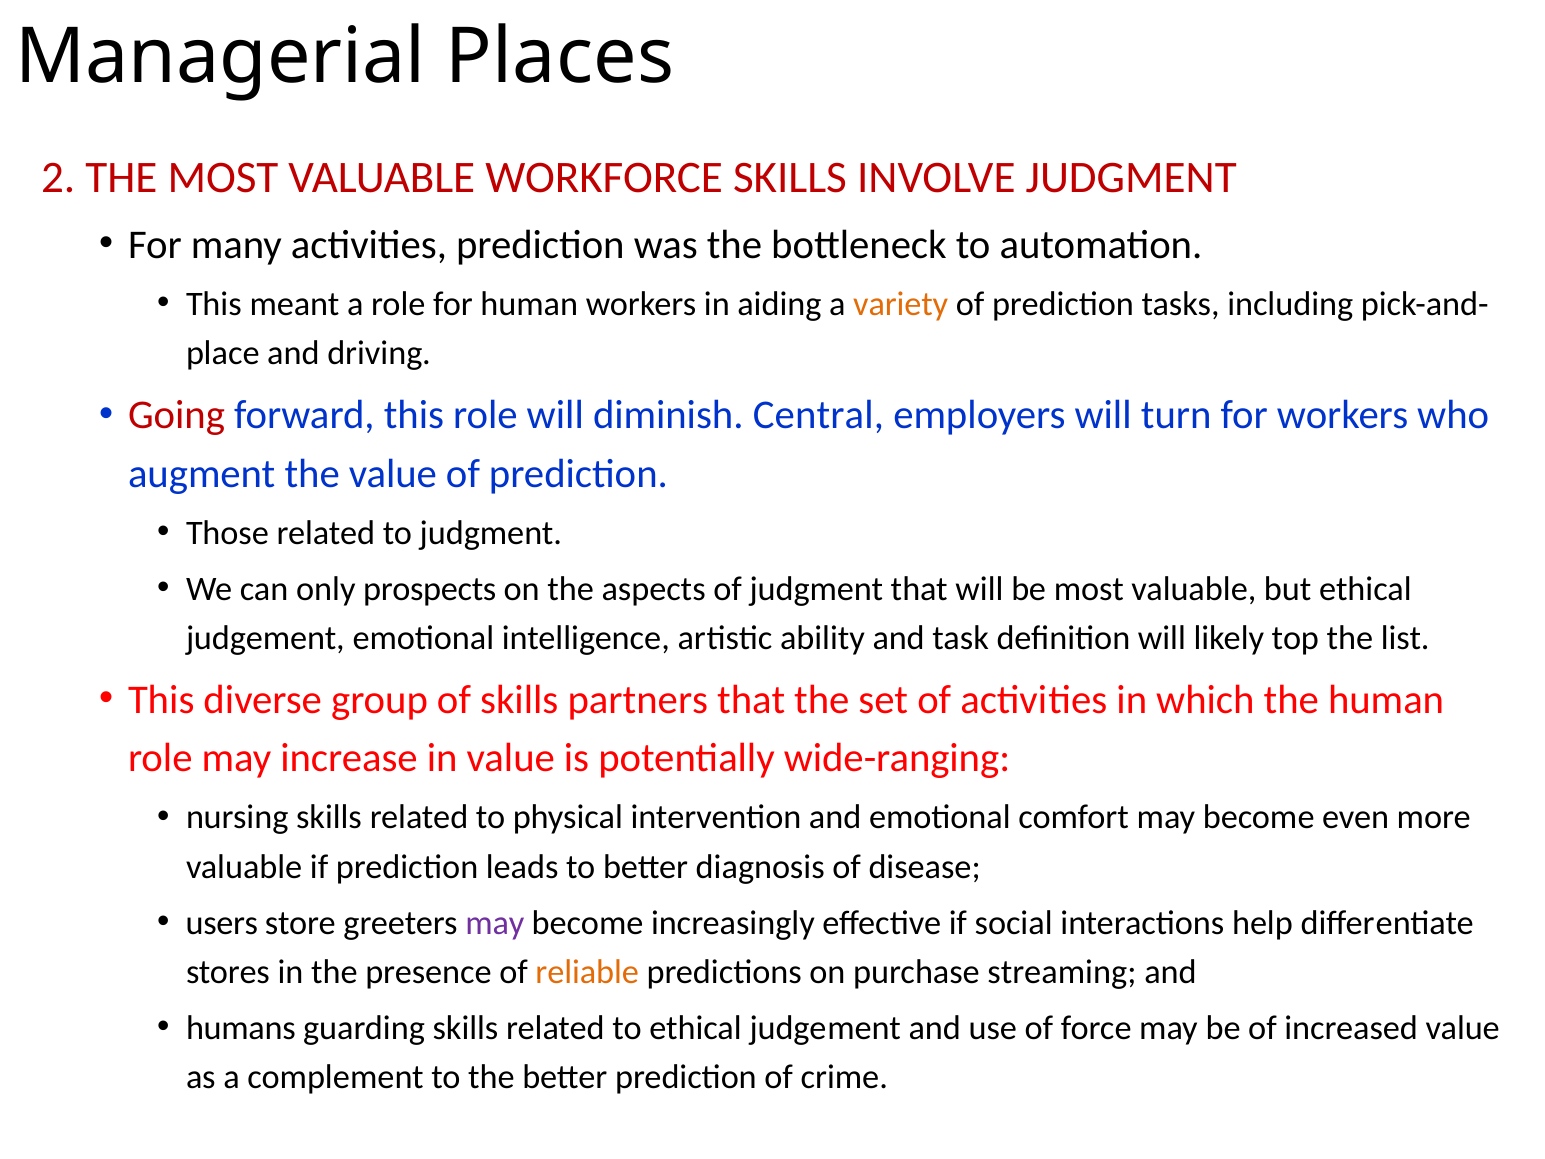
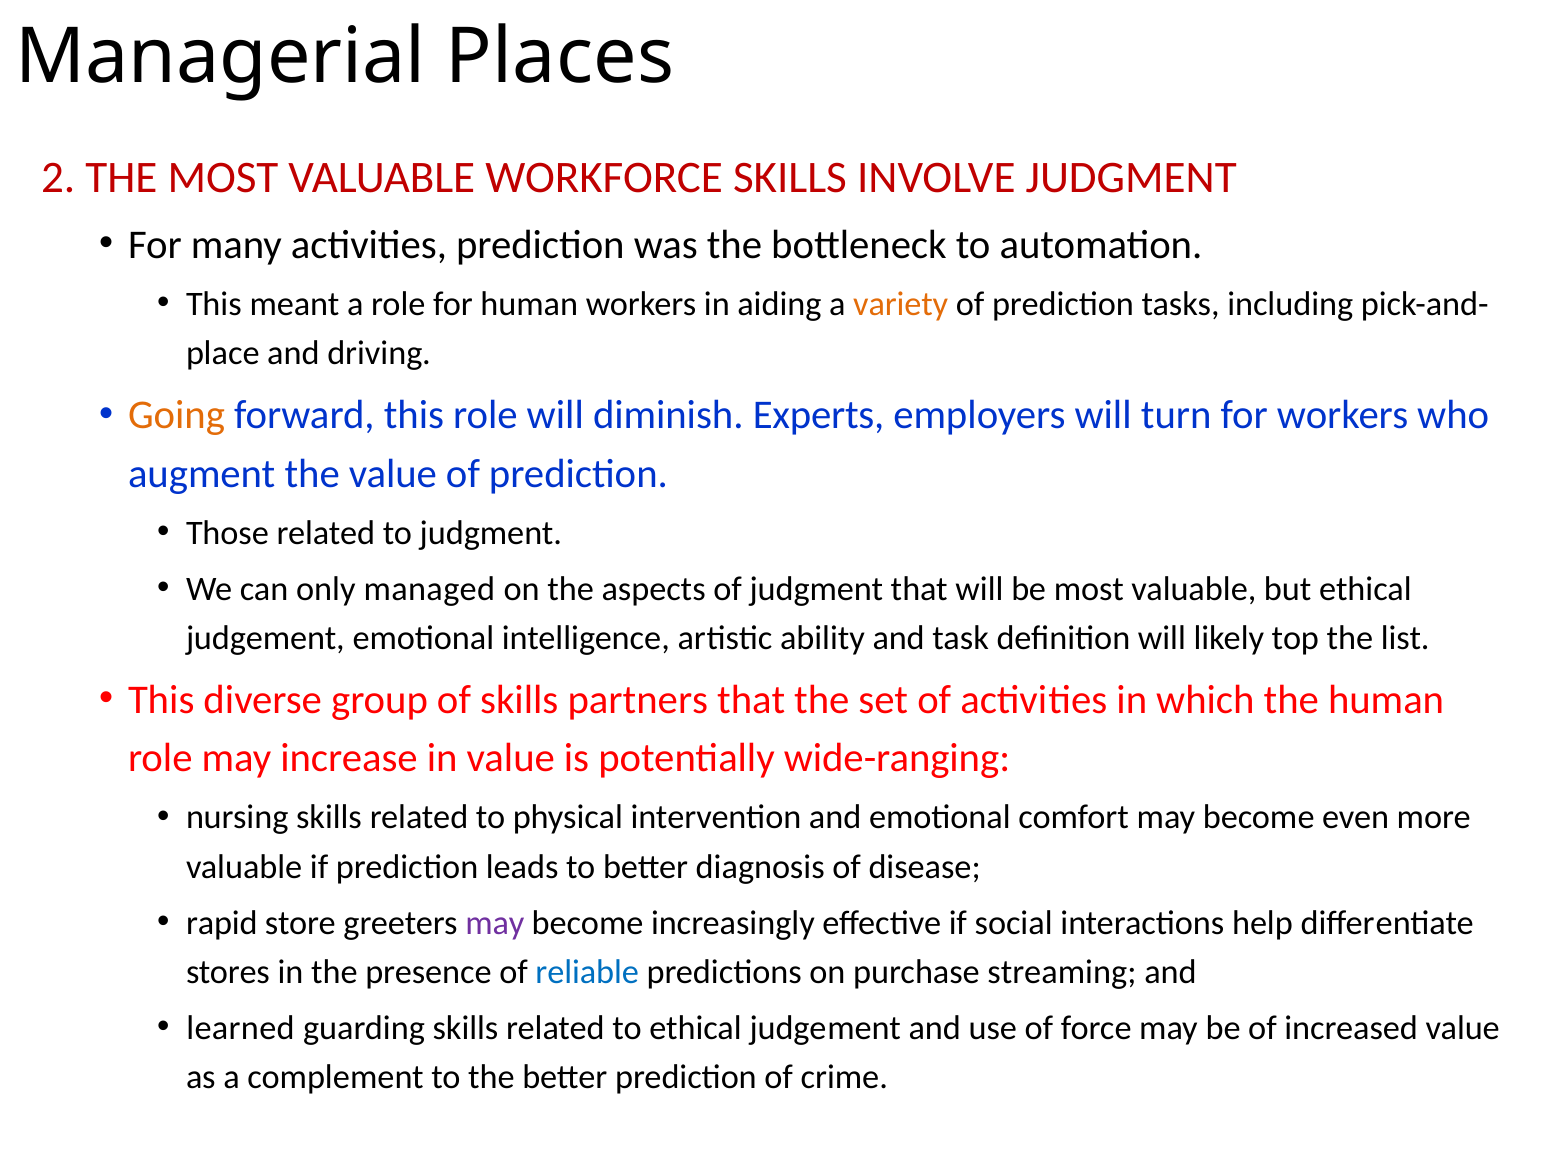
Going colour: red -> orange (177, 415)
Central: Central -> Experts (819, 415)
prospects: prospects -> managed (429, 589)
users: users -> rapid (222, 923)
reliable colour: orange -> blue (587, 972)
humans: humans -> learned (241, 1028)
